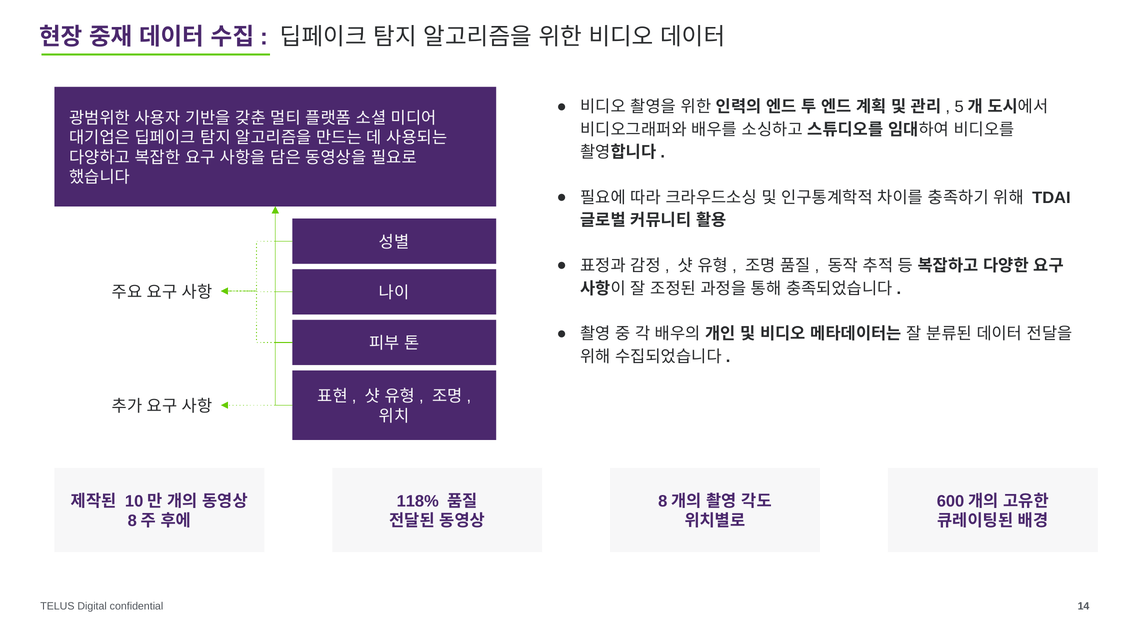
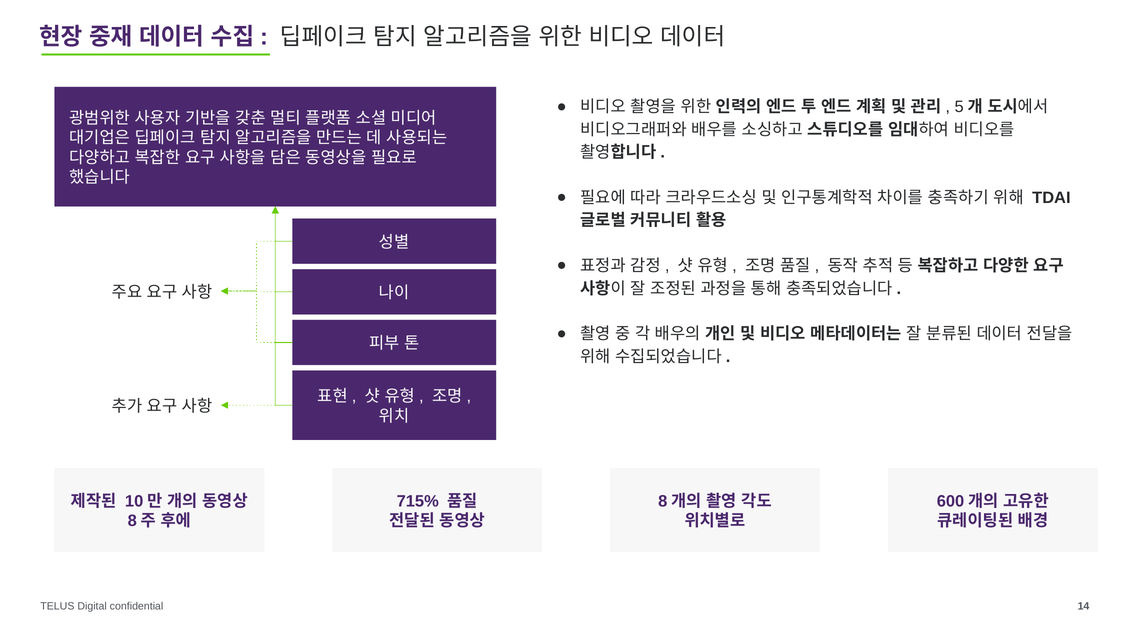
118%: 118% -> 715% (418, 501)
